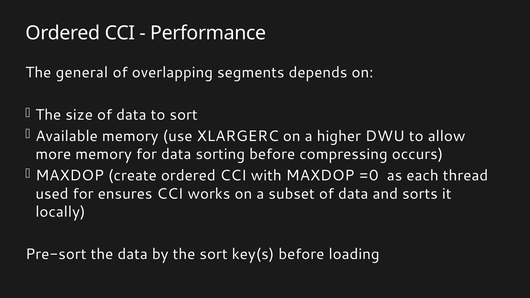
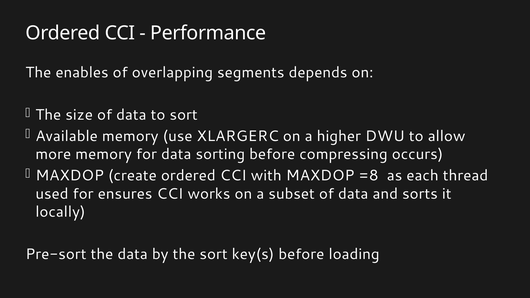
general: general -> enables (82, 73)
=0: =0 -> =8 (369, 176)
